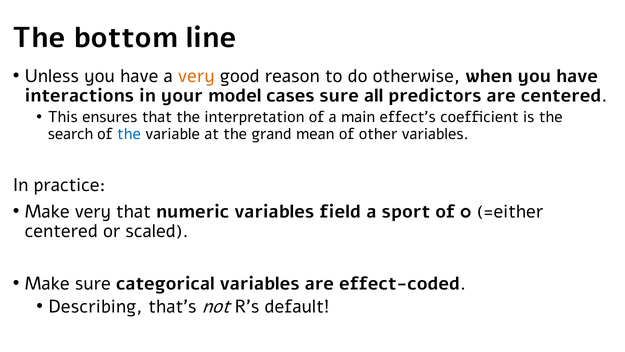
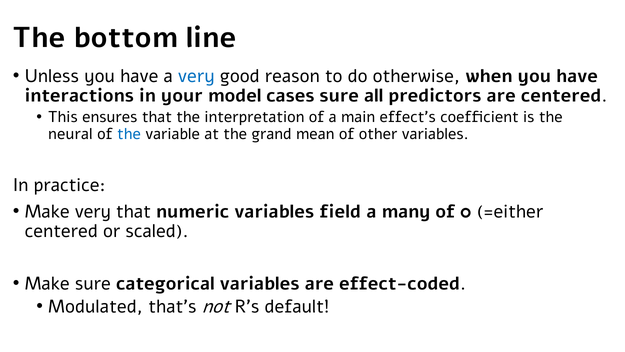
very colour: orange -> blue (196, 76)
search: search -> neural (70, 134)
sport: sport -> many (406, 211)
Describing: Describing -> Modulated (96, 306)
